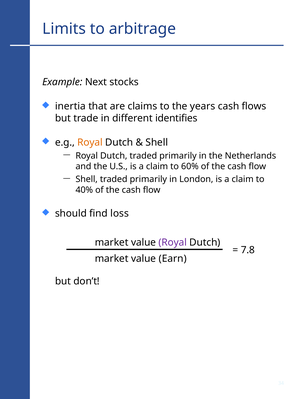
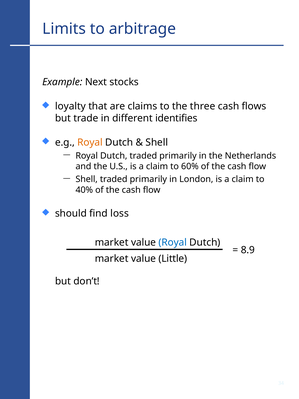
inertia: inertia -> loyalty (70, 106)
years: years -> three (203, 106)
Royal colour: purple -> blue (173, 242)
7.8: 7.8 -> 8.9 (248, 250)
Earn: Earn -> Little (173, 258)
